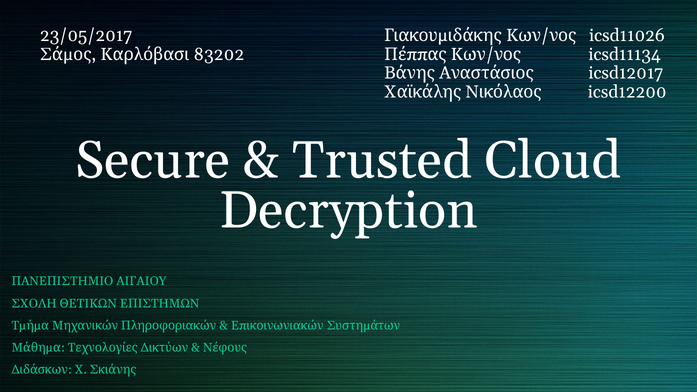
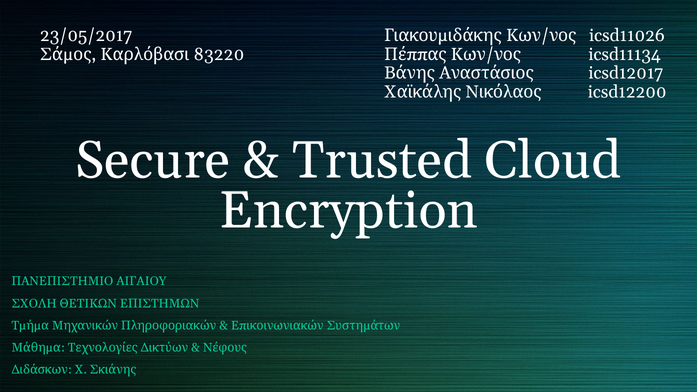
83202: 83202 -> 83220 (219, 54)
Decryption: Decryption -> Encryption (348, 211)
